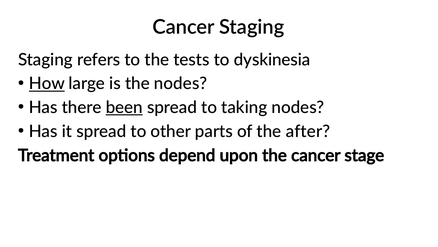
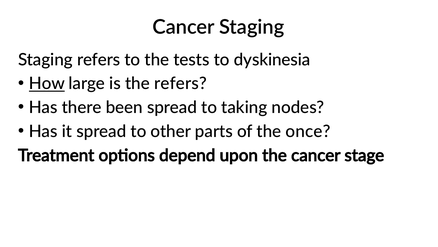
the nodes: nodes -> refers (180, 83)
been underline: present -> none (124, 107)
after: after -> once (308, 131)
